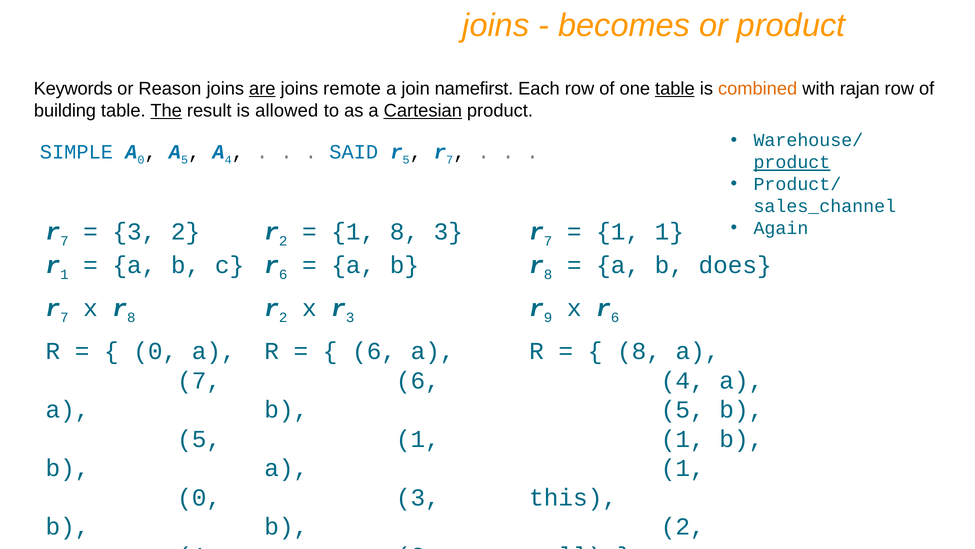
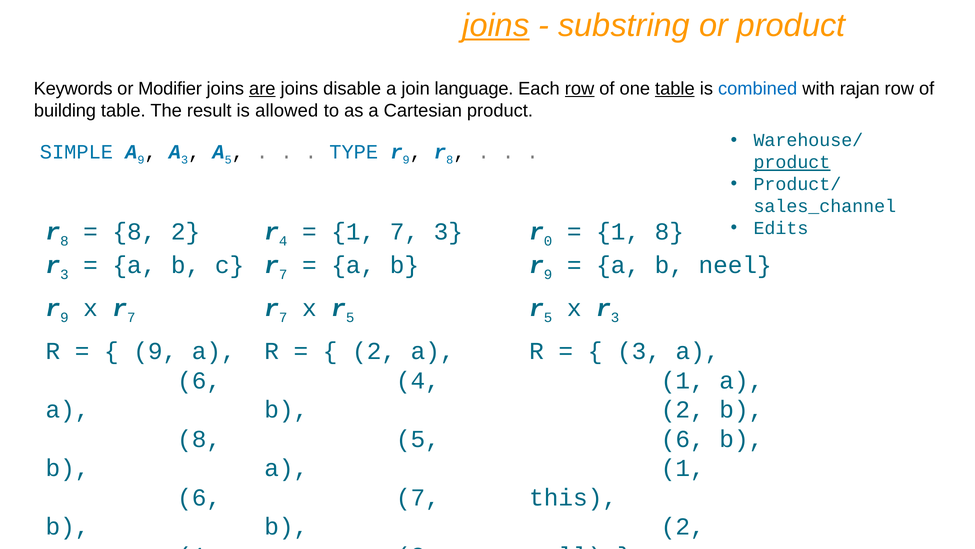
joins underline: none -> present (496, 25)
becomes: becomes -> substring (624, 25)
Reason: Reason -> Modifier (170, 89)
remote: remote -> disable (352, 89)
namefirst: namefirst -> language (474, 89)
row underline: none -> present (580, 89)
combined colour: orange -> blue (758, 89)
The underline: present -> none (166, 111)
Cartesian underline: present -> none (423, 111)
A 0: 0 -> 9 (141, 160)
5: 5 -> 3 (185, 160)
4: 4 -> 5 (228, 160)
SAID: SAID -> TYPE (354, 152)
5: 5 -> 9 (406, 160)
7: 7 -> 8 (450, 160)
Again: Again -> Edits (781, 228)
7: 7 -> 8 (64, 241)
3: 3 -> 8 (134, 232)
2: 2 -> 4 (283, 241)
1 8: 8 -> 7 (404, 232)
7: 7 -> 0 (548, 241)
1 1: 1 -> 8 (669, 232)
1: 1 -> 3 (64, 274)
6: 6 -> 7 (283, 274)
8: 8 -> 9 (548, 274)
does: does -> neel (735, 265)
7: 7 -> 9 (64, 317)
x r 8: 8 -> 7 (131, 317)
2: 2 -> 7 (283, 317)
x r 3: 3 -> 5 (350, 317)
9: 9 -> 5 (548, 317)
x r 6: 6 -> 3 (615, 317)
0: 0 -> 9 (155, 351)
6: 6 -> 2 (374, 351)
8: 8 -> 3 (639, 351)
7: 7 -> 6 (199, 380)
6: 6 -> 4 (418, 380)
4: 4 -> 1 (683, 380)
5: 5 -> 2 (683, 409)
5: 5 -> 8 (199, 439)
1: 1 -> 5 (418, 439)
1: 1 -> 6 (683, 439)
0: 0 -> 6 (199, 497)
3: 3 -> 7 (418, 497)
